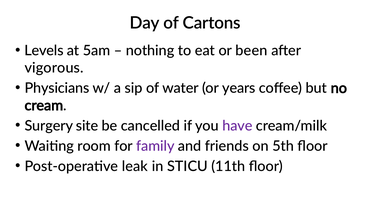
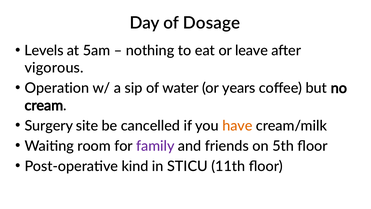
Cartons: Cartons -> Dosage (211, 23)
been: been -> leave (252, 50)
Physicians: Physicians -> Operation (57, 88)
have colour: purple -> orange (237, 126)
leak: leak -> kind (135, 166)
